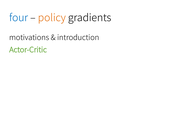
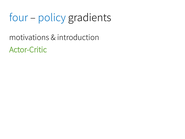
policy colour: orange -> blue (52, 18)
